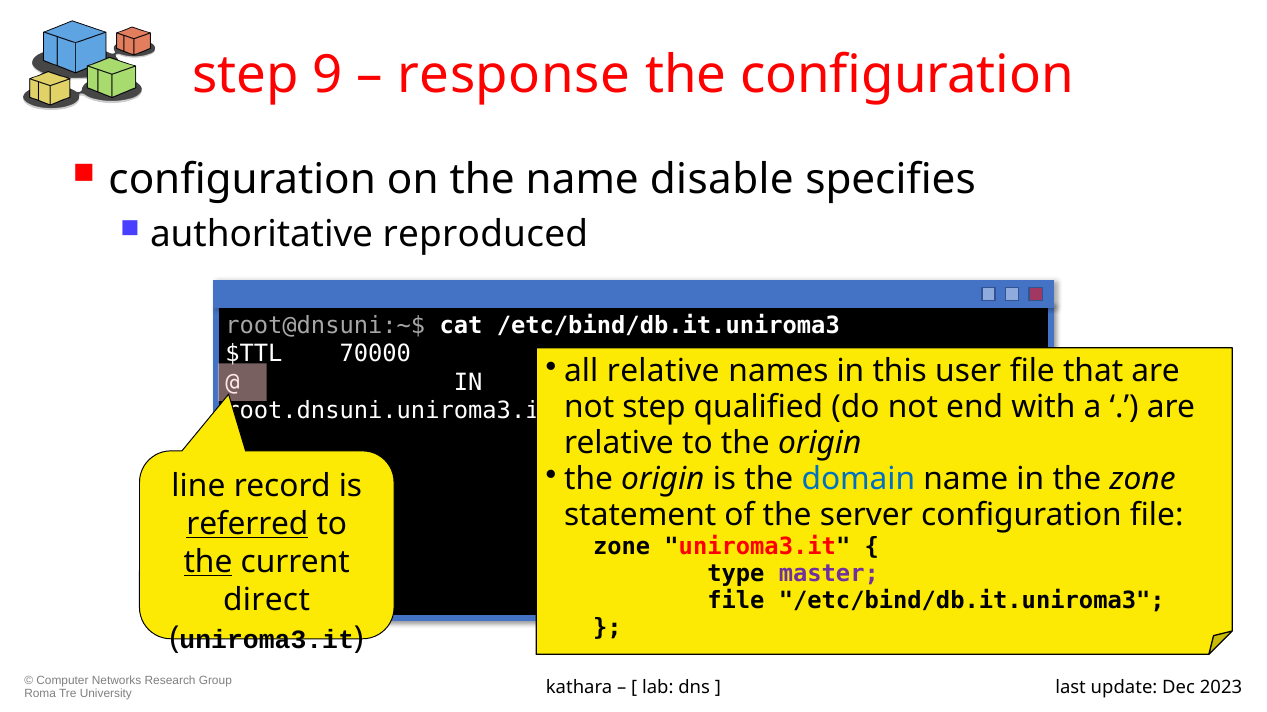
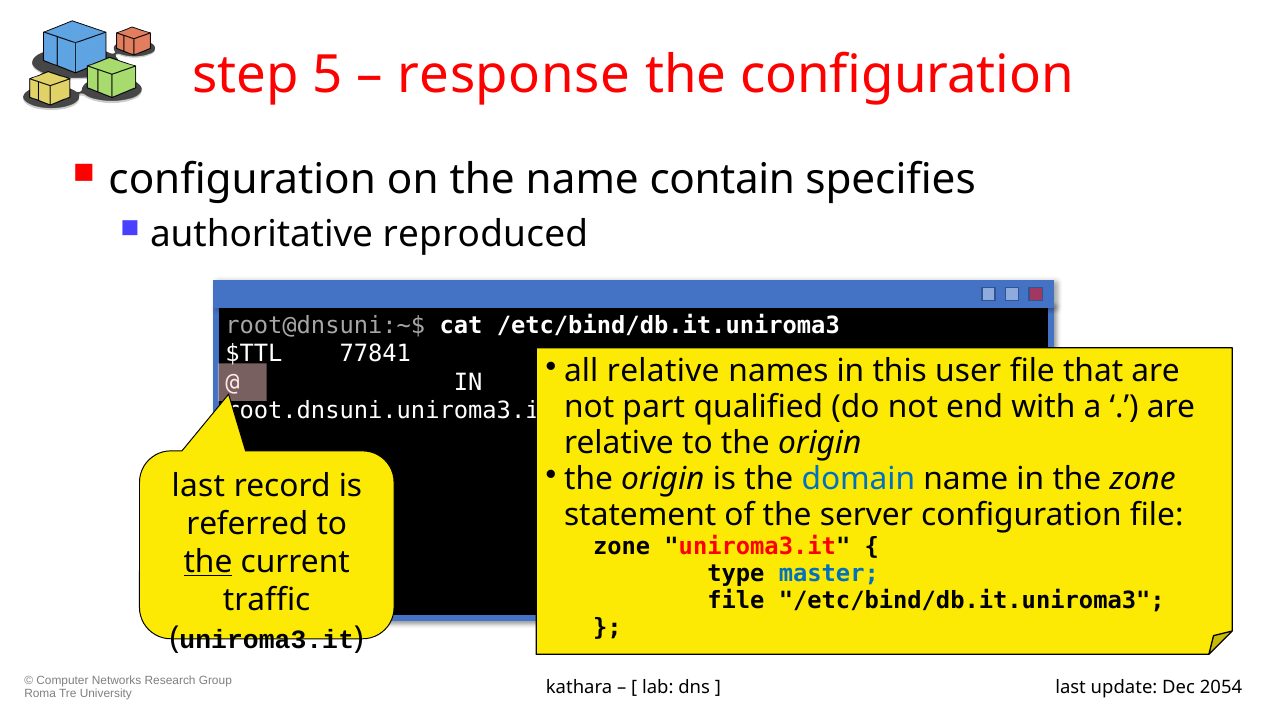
9: 9 -> 5 (328, 75)
disable: disable -> contain (722, 180)
70000: 70000 -> 77841 (375, 354)
step: step -> part (654, 408)
line: line -> last (198, 486)
referred underline: present -> none (247, 524)
master colour: purple -> blue (829, 574)
direct: direct -> traffic (267, 600)
2023: 2023 -> 2054 (1221, 688)
